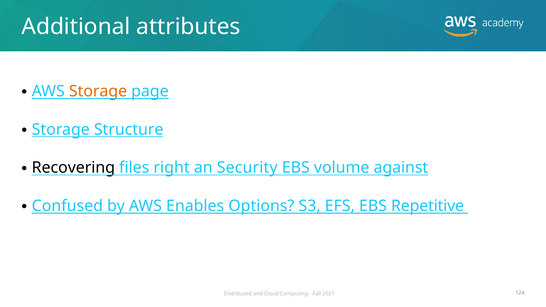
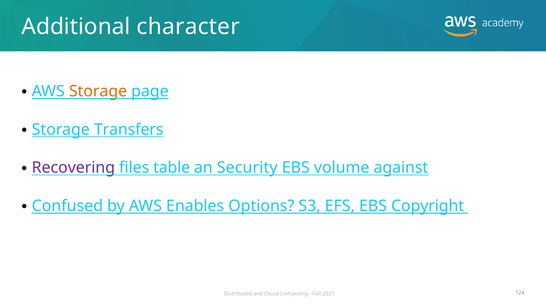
attributes: attributes -> character (188, 27)
Structure: Structure -> Transfers (129, 130)
Recovering colour: black -> purple (73, 168)
right: right -> table (172, 168)
Repetitive: Repetitive -> Copyright (428, 206)
